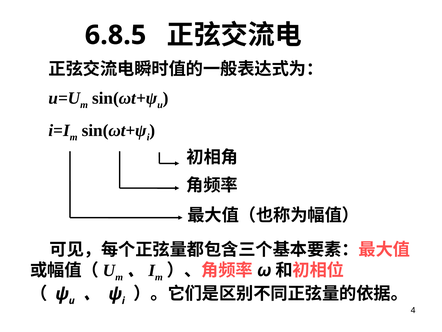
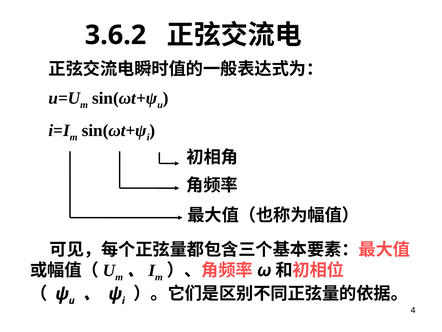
6.8.5: 6.8.5 -> 3.6.2 (116, 35)
